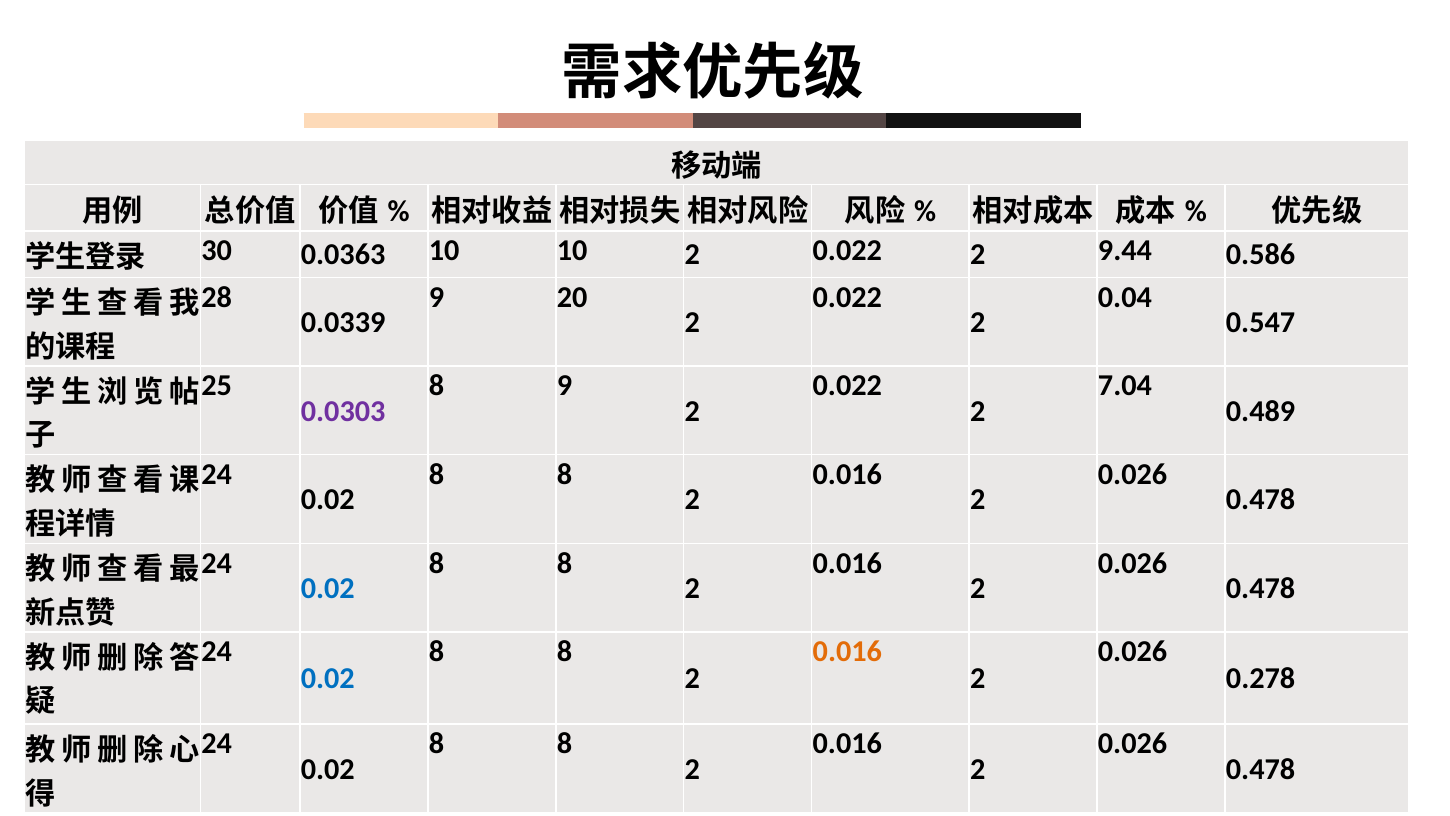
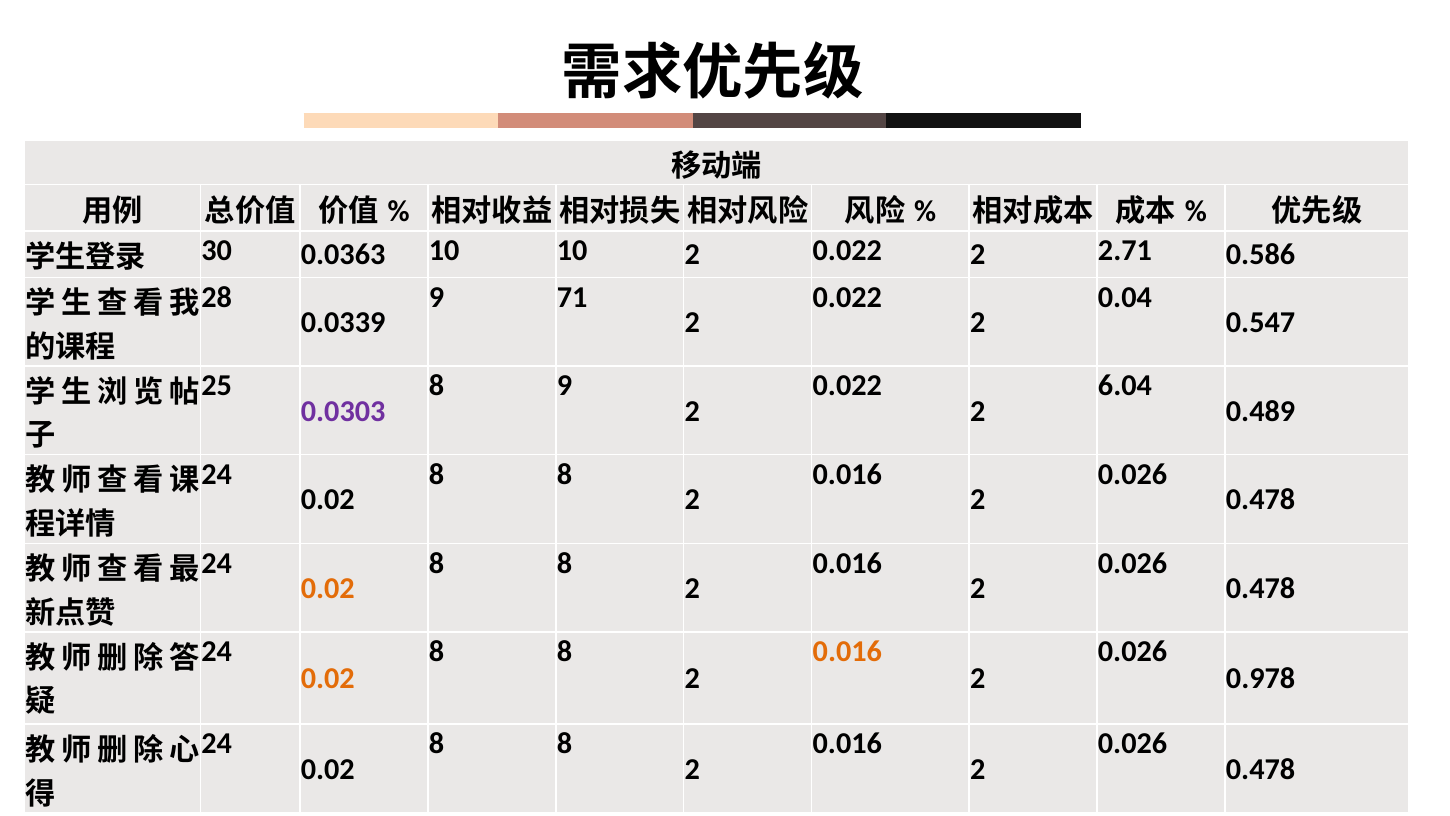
9.44: 9.44 -> 2.71 (1125, 251)
20: 20 -> 71 (572, 297)
7.04: 7.04 -> 6.04 (1125, 386)
0.02 colour: blue -> orange (328, 588)
0.02 colour: blue -> orange (328, 679)
0.278: 0.278 -> 0.978 (1261, 679)
